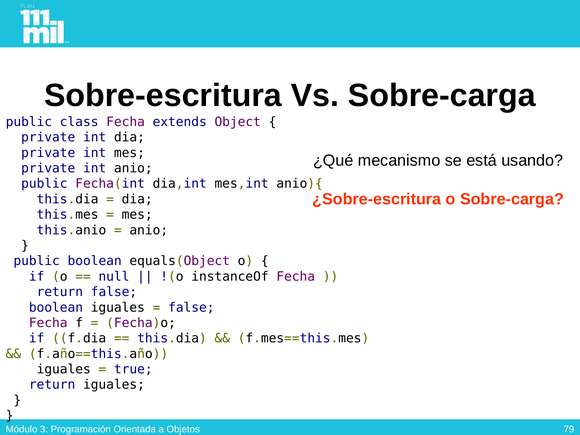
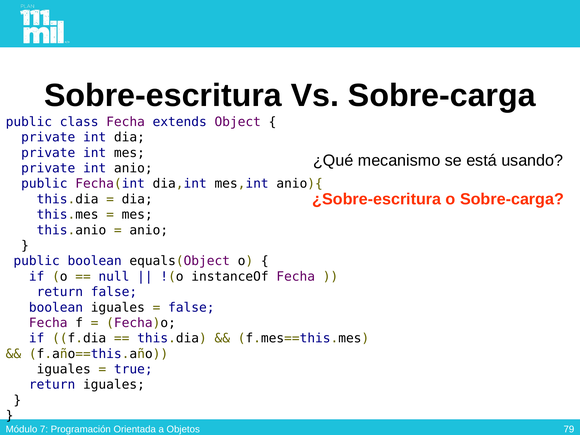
3: 3 -> 7 (44, 429)
